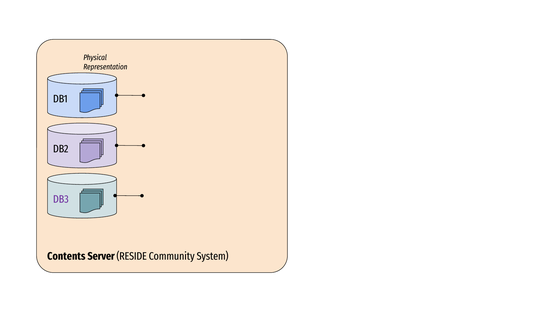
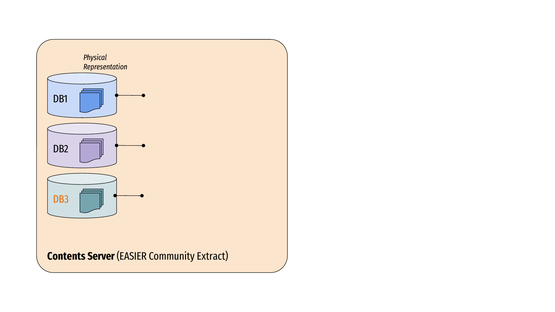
DB3 colour: purple -> orange (61, 199)
RESIDE: RESIDE -> EASIER (132, 257)
System: System -> Extract (213, 257)
